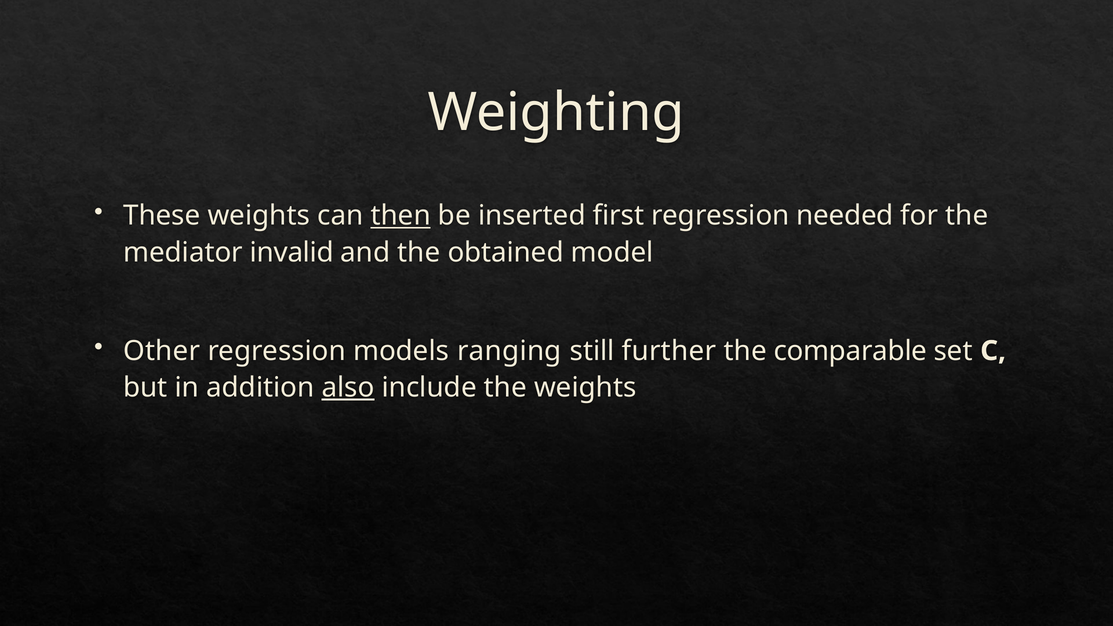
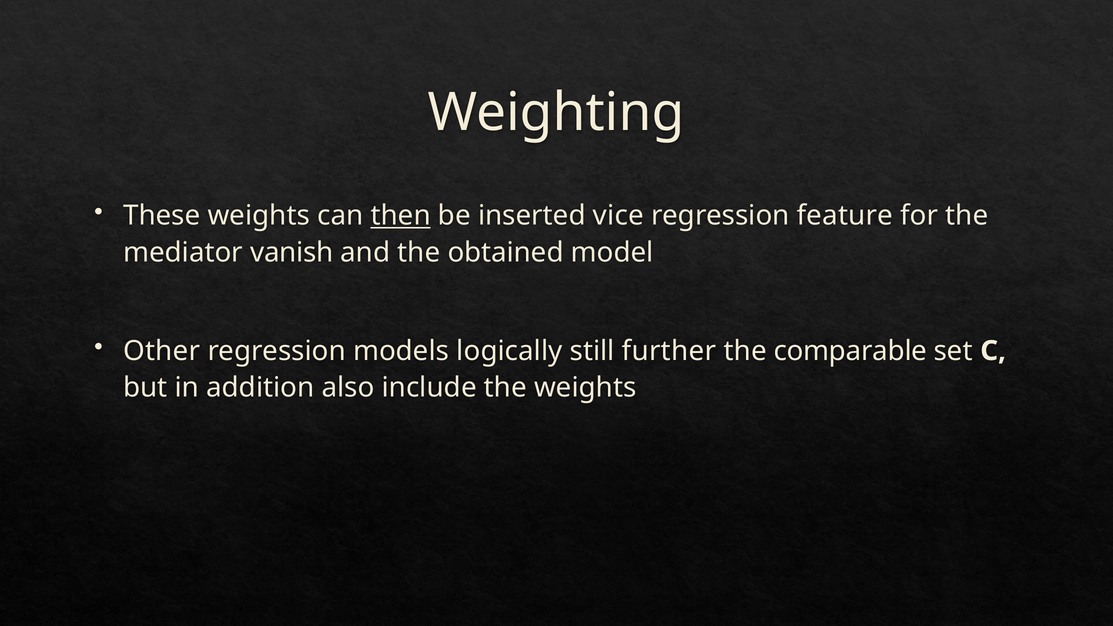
first: first -> vice (618, 216)
needed: needed -> feature (845, 216)
invalid: invalid -> vanish (292, 252)
ranging: ranging -> logically (509, 351)
also underline: present -> none (348, 388)
